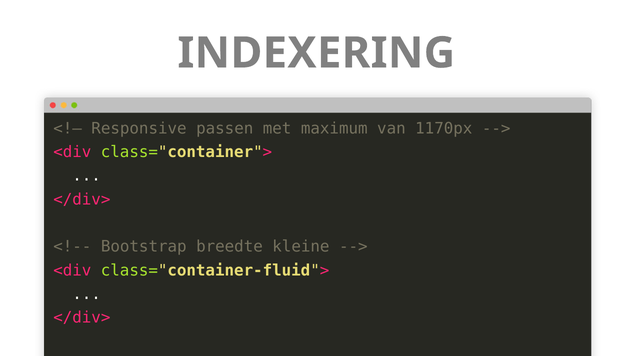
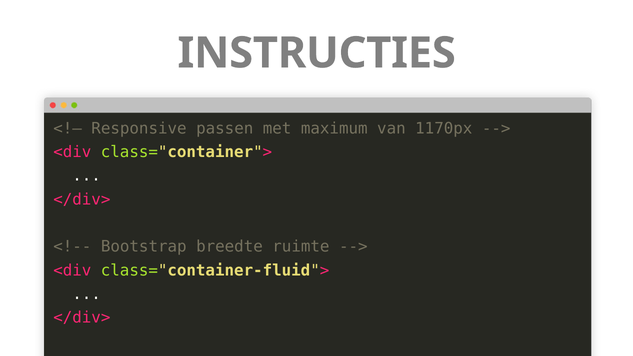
INDEXERING: INDEXERING -> INSTRUCTIES (317, 53)
kleine: kleine -> ruimte (301, 247)
